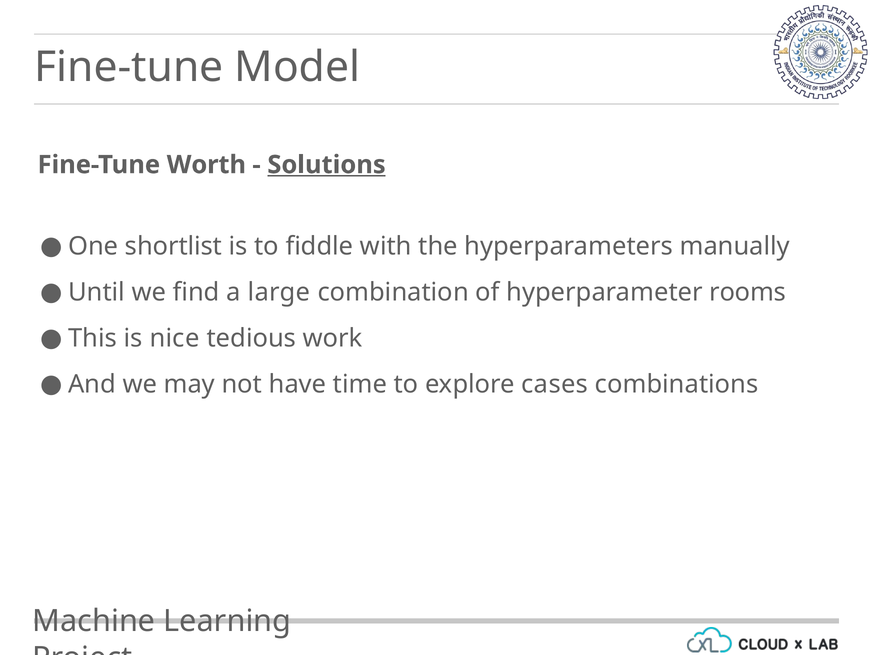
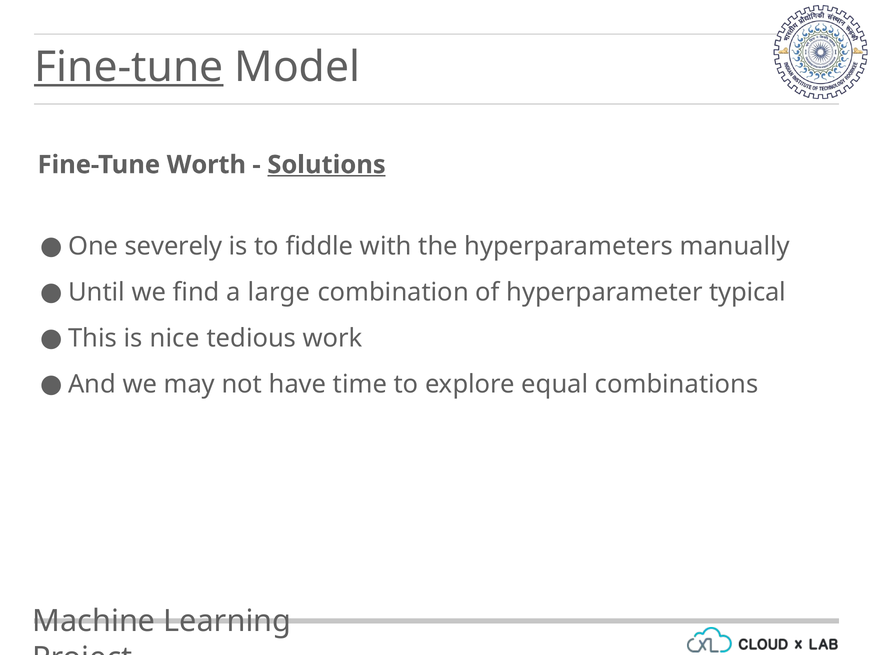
Fine-tune underline: none -> present (129, 67)
shortlist: shortlist -> severely (174, 246)
rooms: rooms -> typical (748, 292)
cases: cases -> equal (555, 384)
